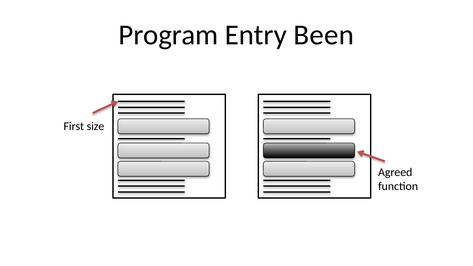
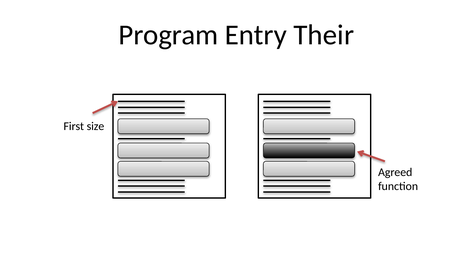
Been: Been -> Their (324, 35)
